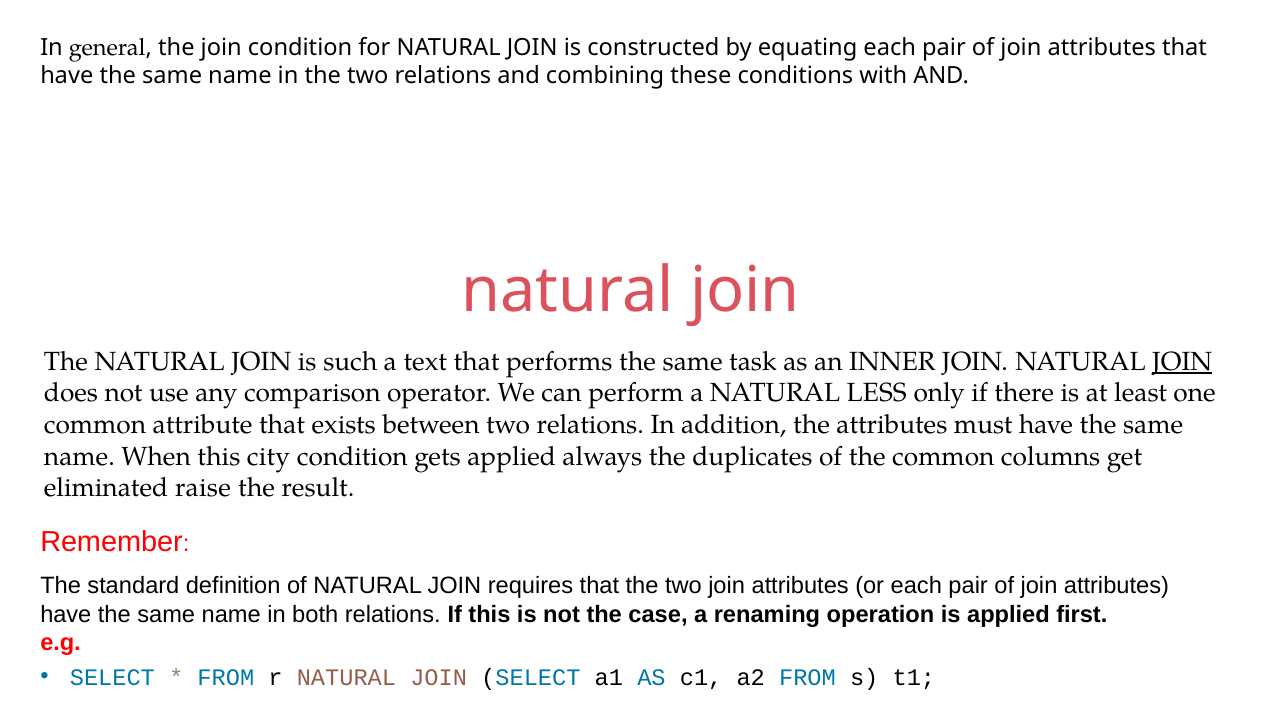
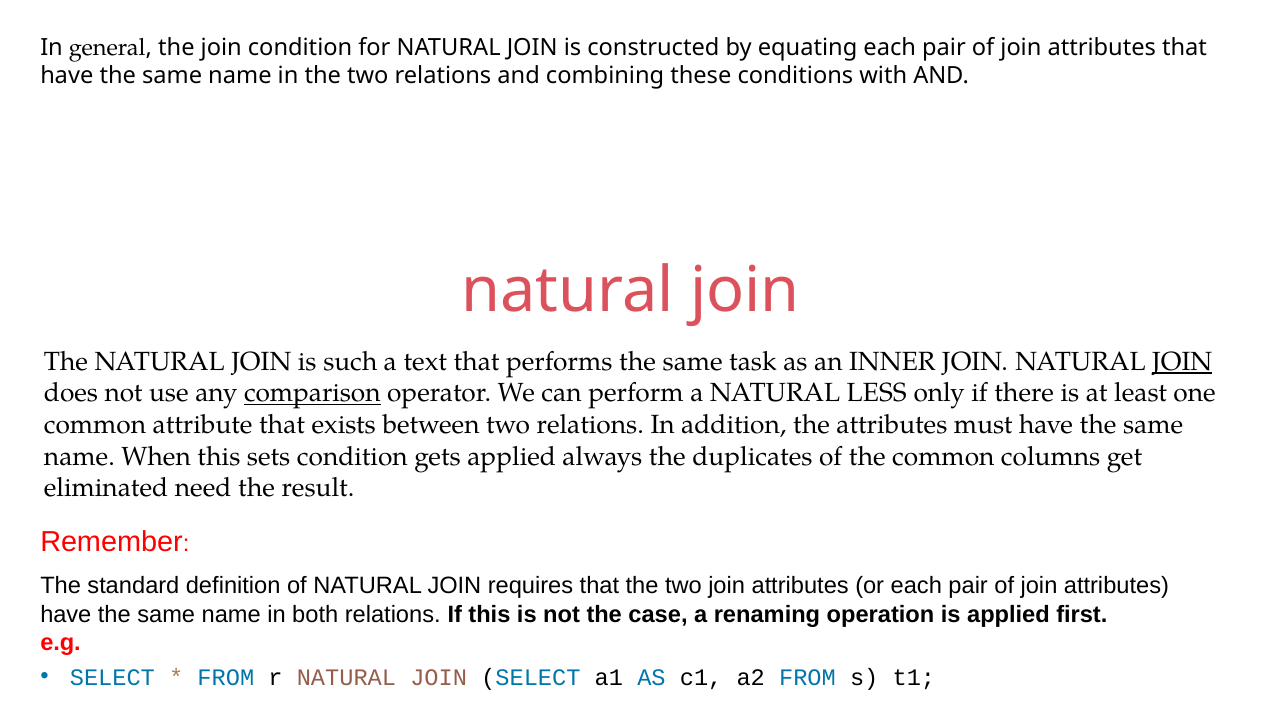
comparison underline: none -> present (312, 393)
city: city -> sets (269, 457)
raise: raise -> need (203, 488)
